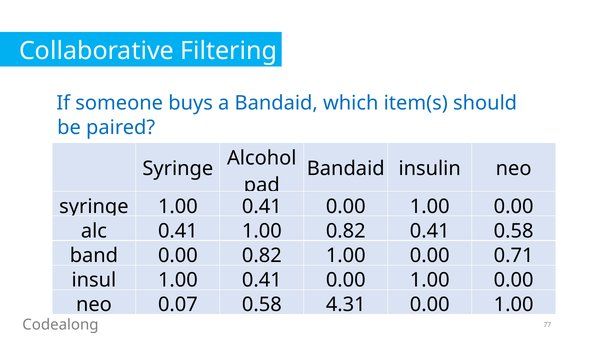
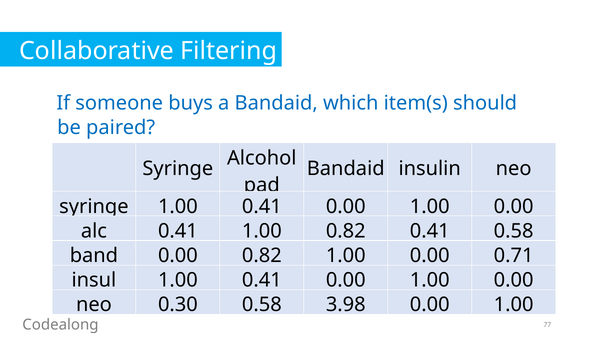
0.07: 0.07 -> 0.30 (178, 304)
4.31: 4.31 -> 3.98 (346, 304)
